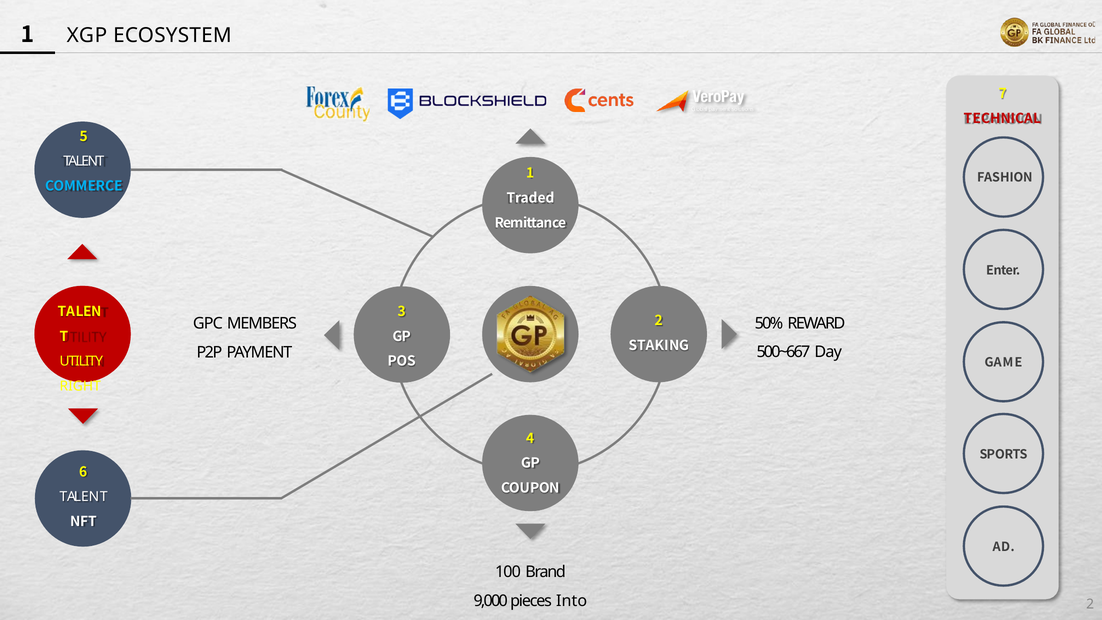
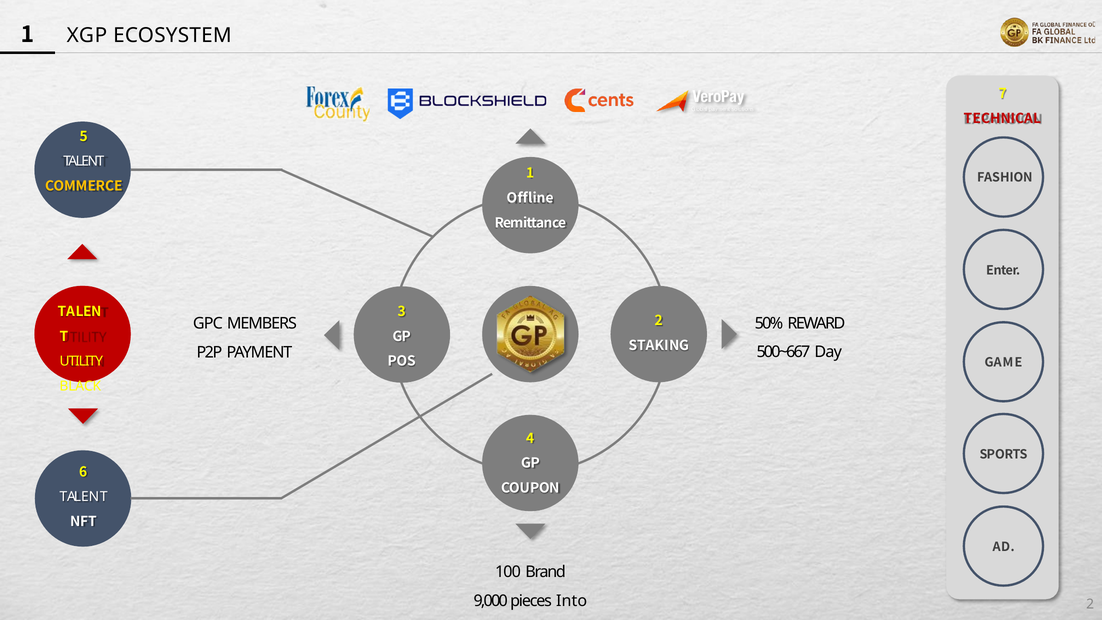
COMMERCE colour: light blue -> yellow (84, 186)
Traded: Traded -> Offline (530, 198)
RIGHT: RIGHT -> BLACK (80, 386)
